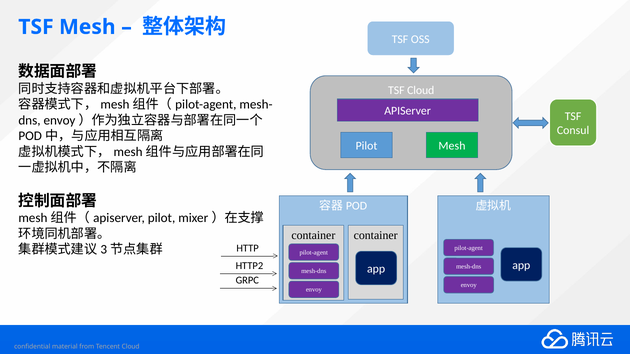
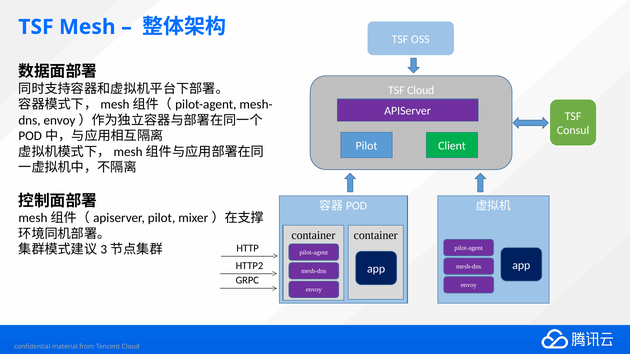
Pilot Mesh: Mesh -> Client (452, 146)
